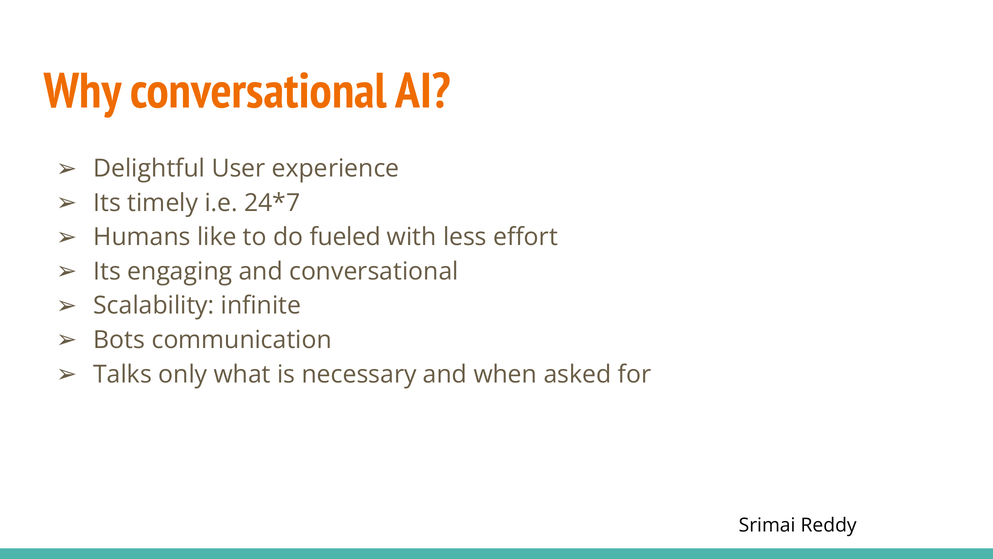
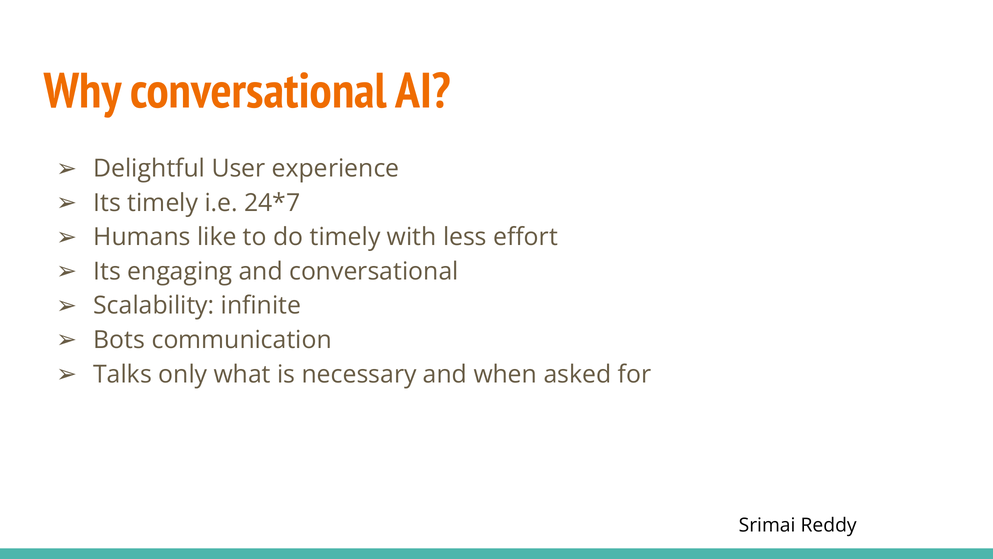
do fueled: fueled -> timely (345, 237)
